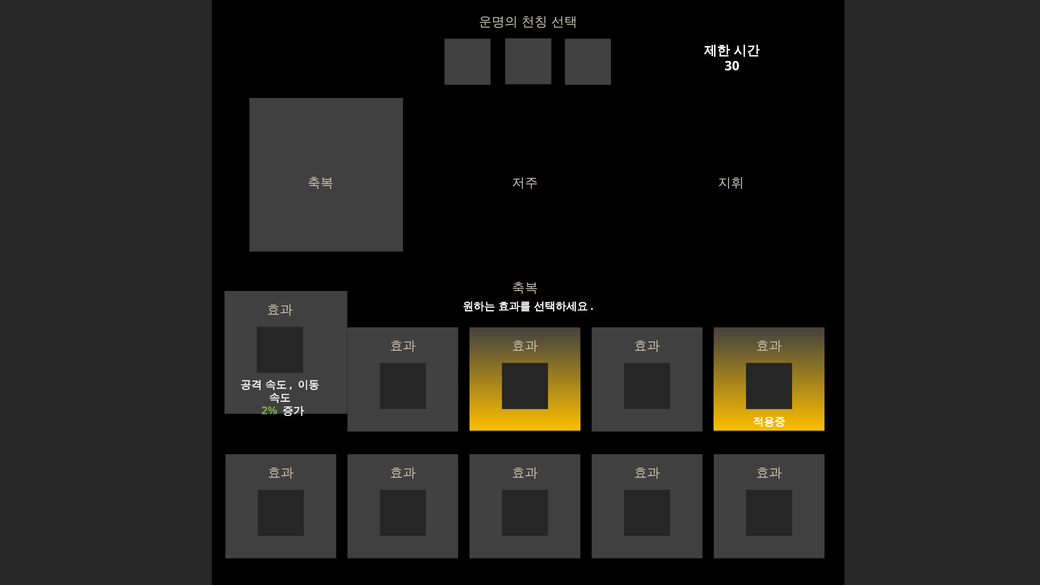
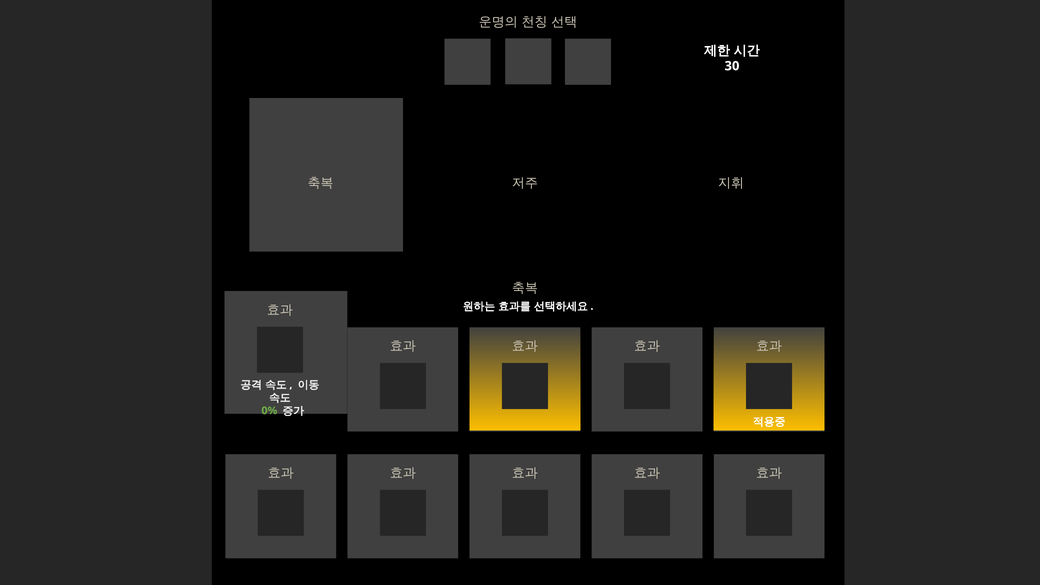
2%: 2% -> 0% (269, 411)
